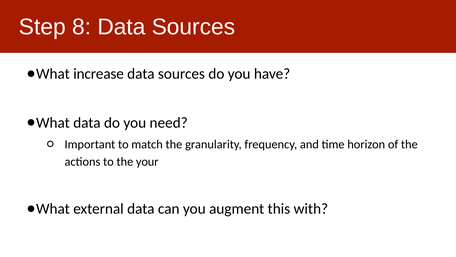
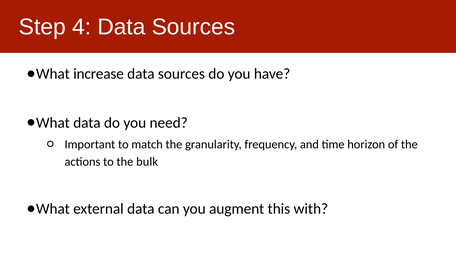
8: 8 -> 4 (82, 27)
your: your -> bulk (147, 161)
